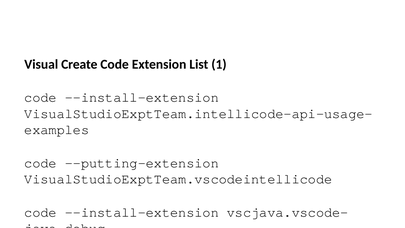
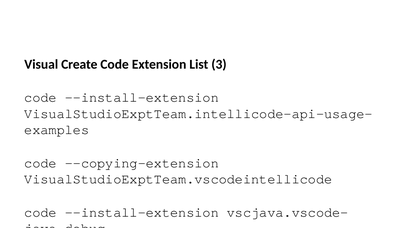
1: 1 -> 3 (219, 64)
--putting-extension: --putting-extension -> --copying-extension (142, 163)
